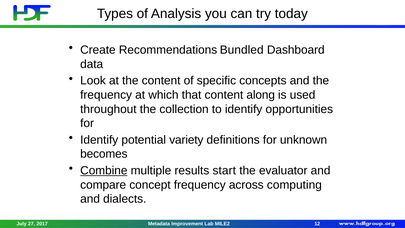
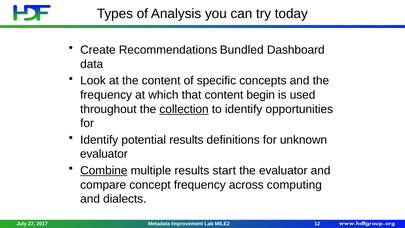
along: along -> begin (261, 95)
collection underline: none -> present (184, 109)
potential variety: variety -> results (186, 140)
becomes: becomes -> evaluator (104, 154)
